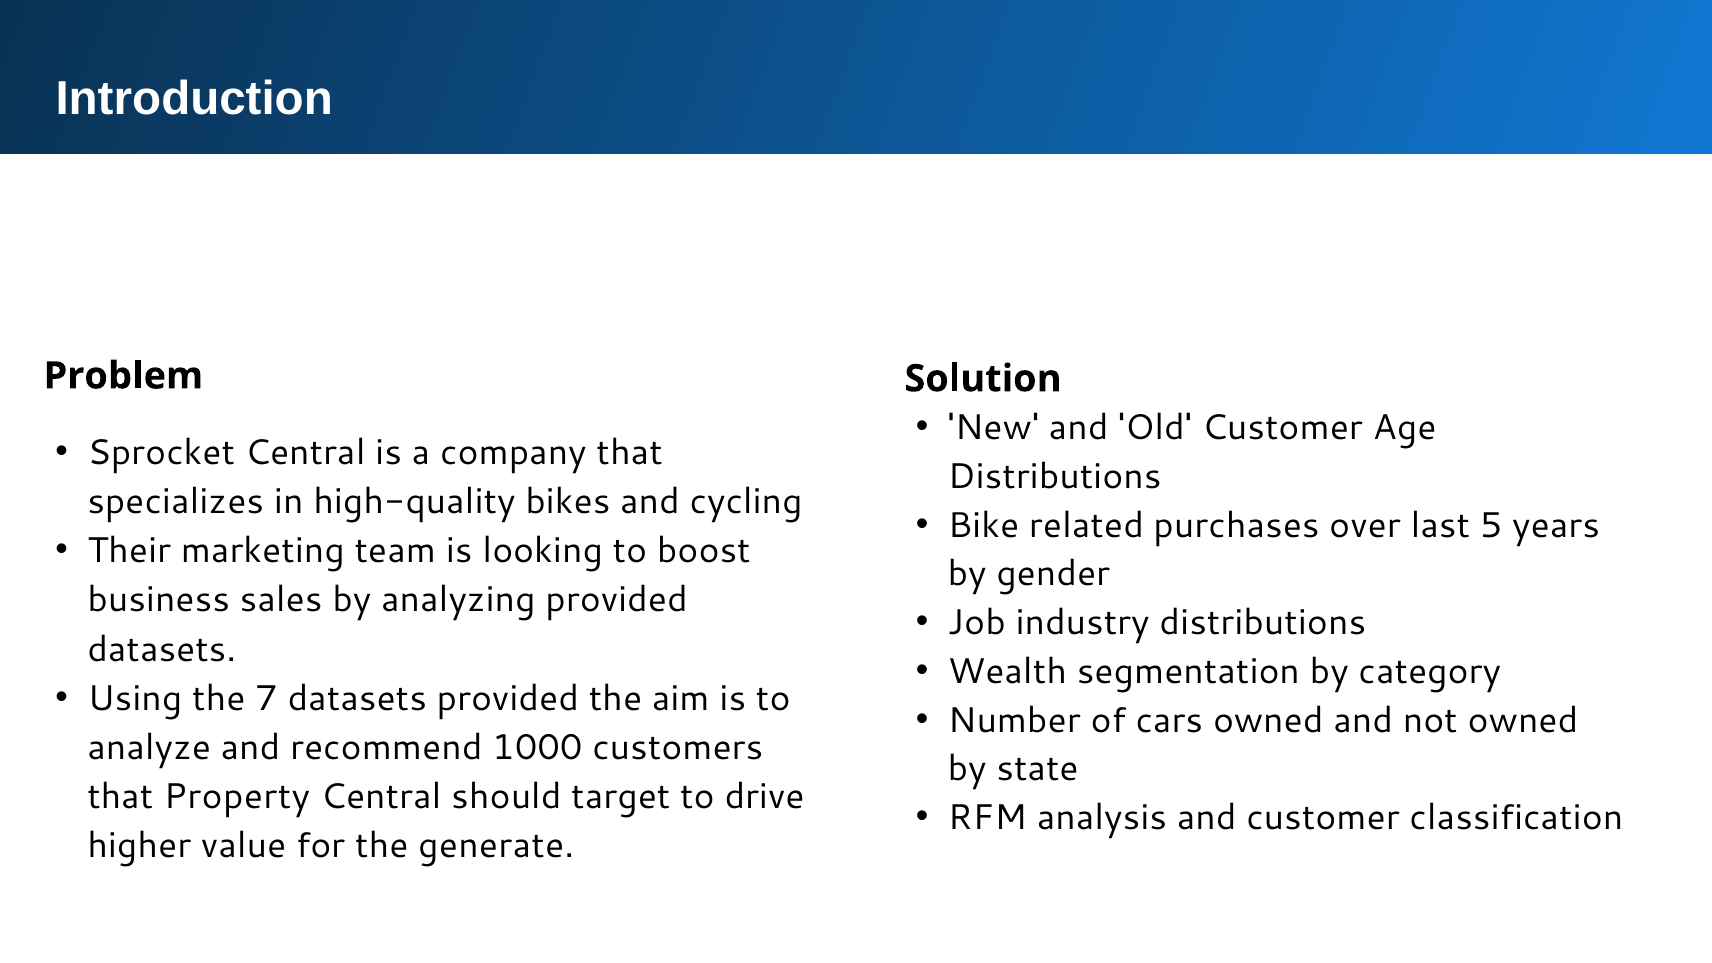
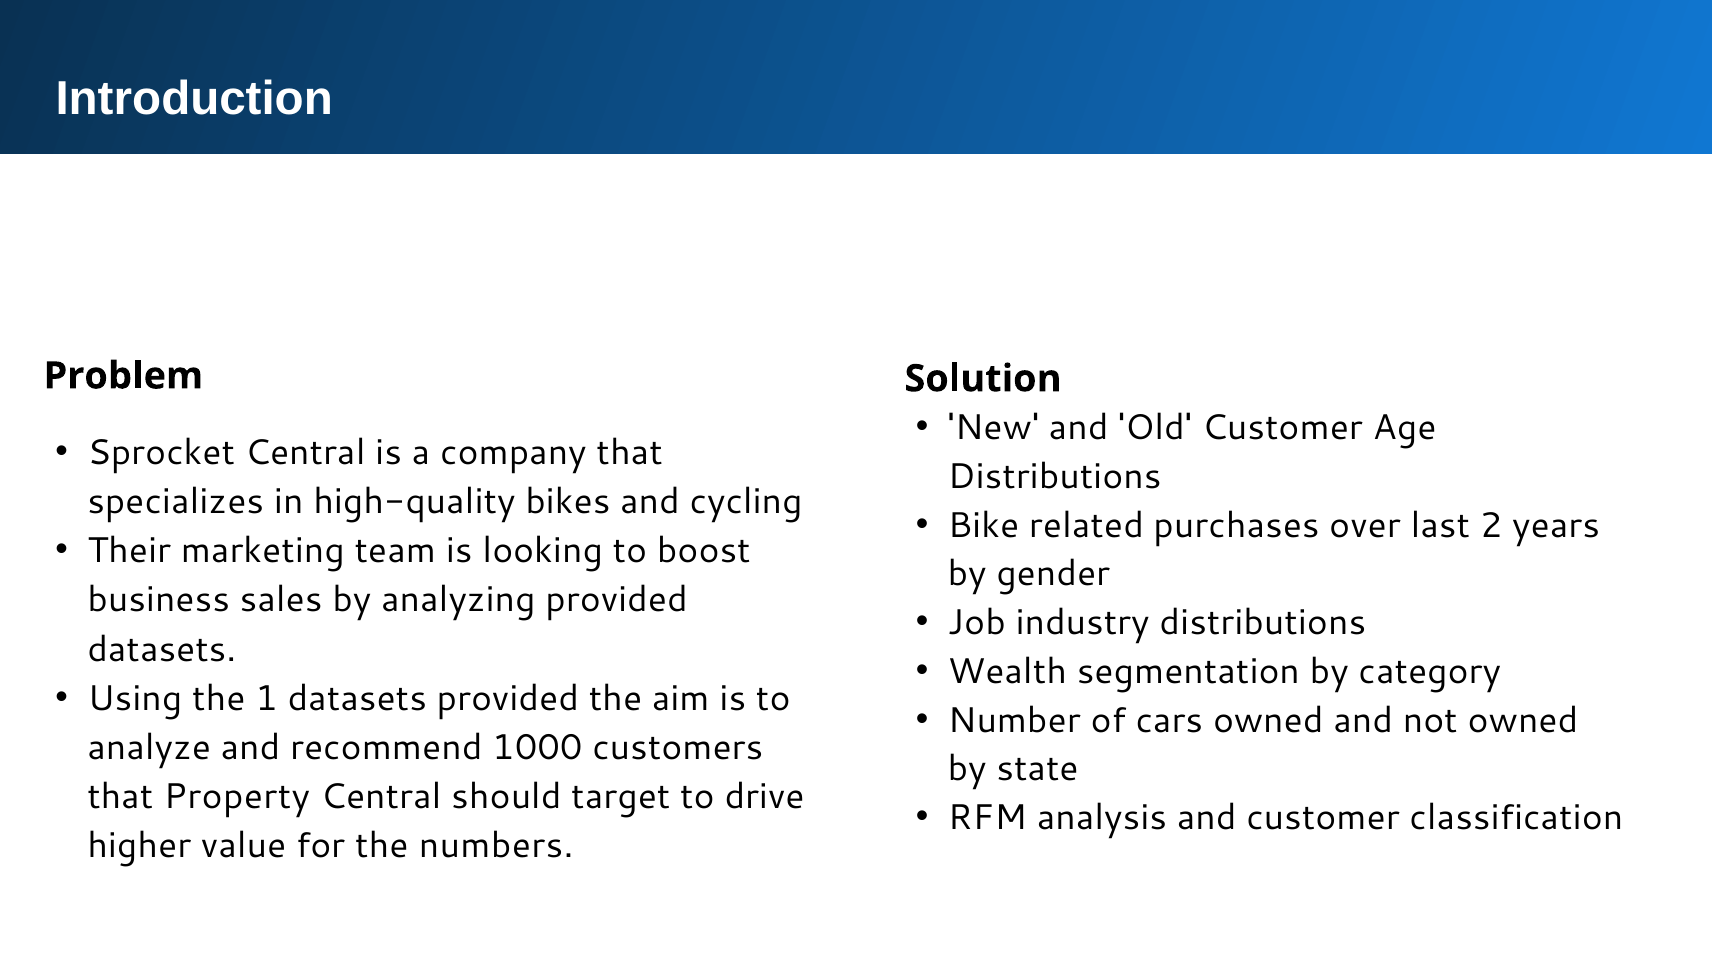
5: 5 -> 2 (1491, 525)
7: 7 -> 1 (266, 699)
generate: generate -> numbers (496, 846)
